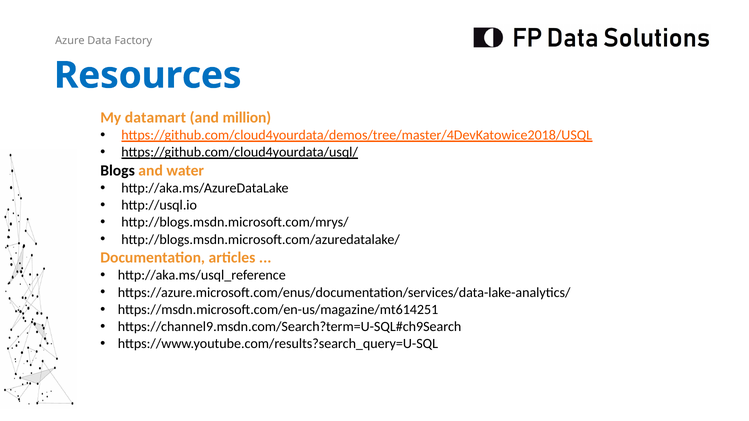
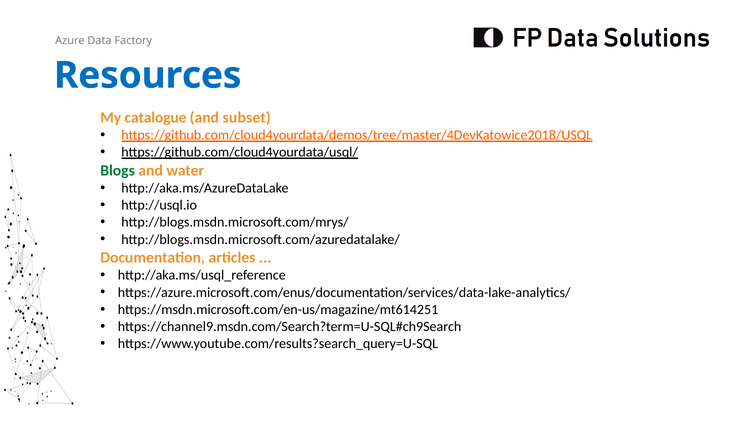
datamart: datamart -> catalogue (156, 118)
million: million -> subset (247, 118)
Blogs colour: black -> green (118, 171)
